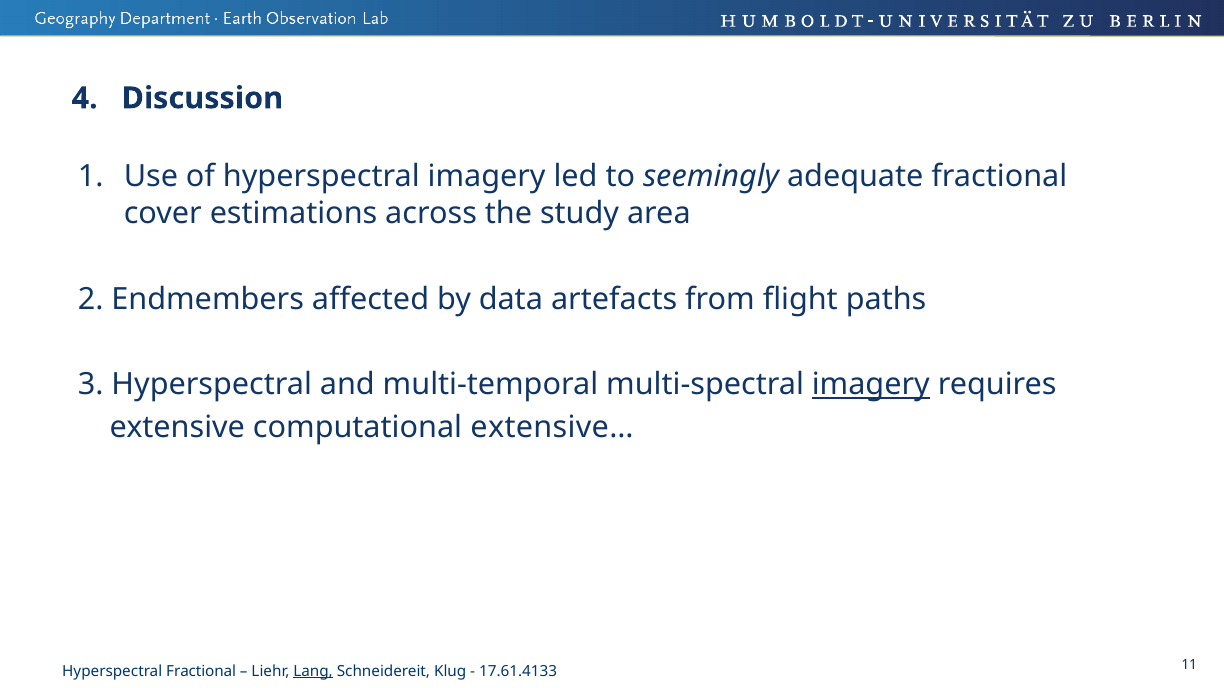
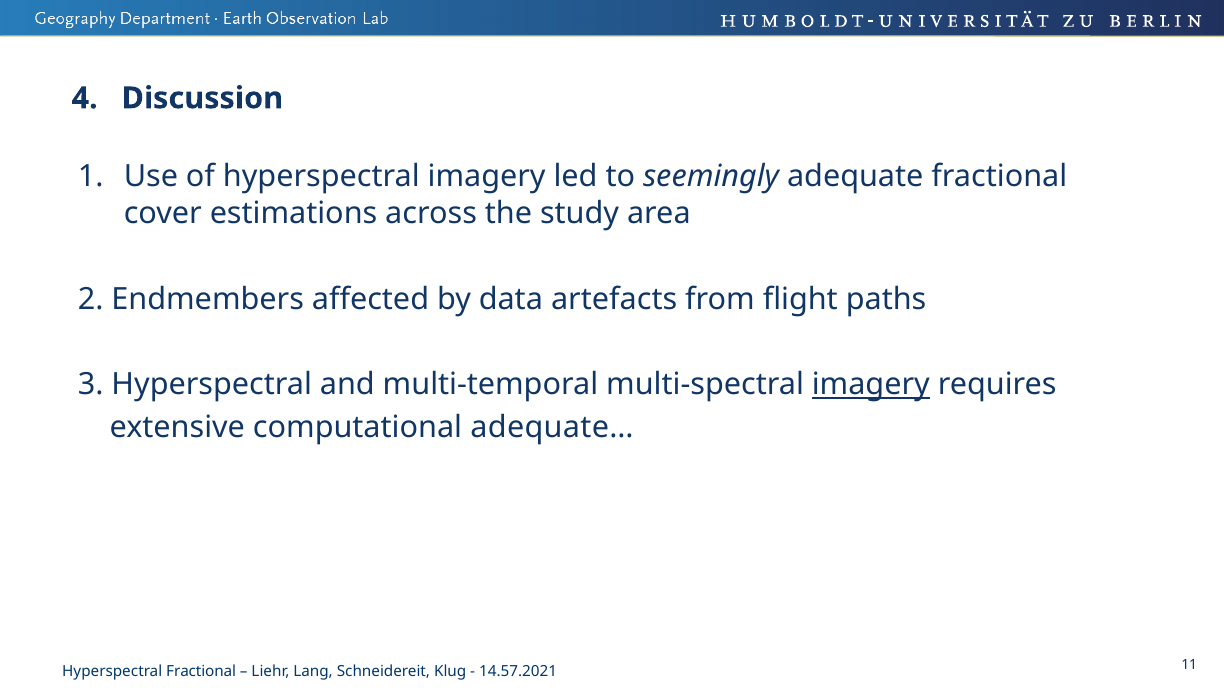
extensive…: extensive… -> adequate… (552, 428)
Lang underline: present -> none (313, 672)
17.61.4133: 17.61.4133 -> 14.57.2021 (518, 672)
